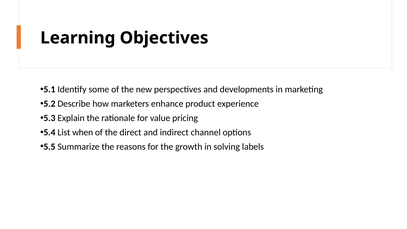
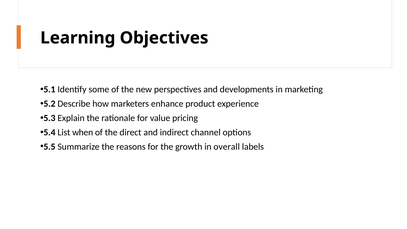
solving: solving -> overall (227, 147)
